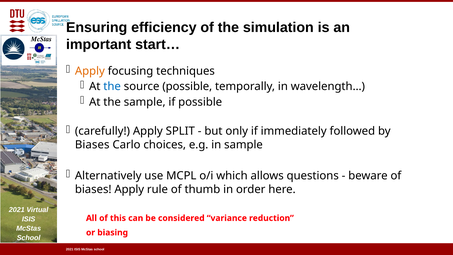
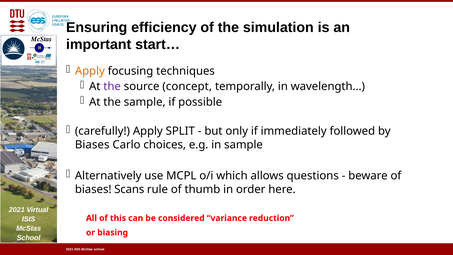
the colour: blue -> purple (112, 87)
source possible: possible -> concept (187, 87)
biases Apply: Apply -> Scans (129, 189)
